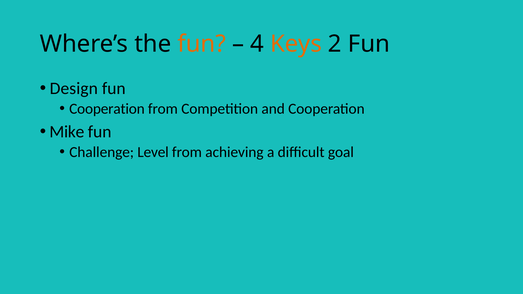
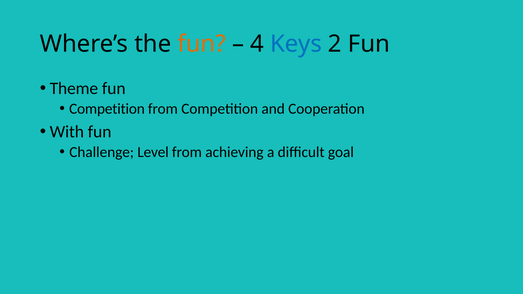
Keys colour: orange -> blue (296, 44)
Design: Design -> Theme (74, 88)
Cooperation: Cooperation -> Competition (107, 109)
Mike: Mike -> With (67, 132)
